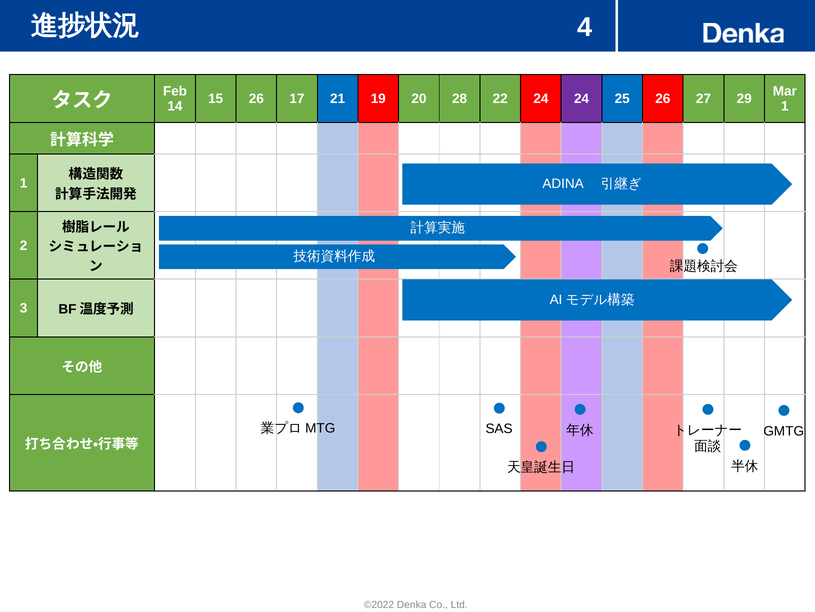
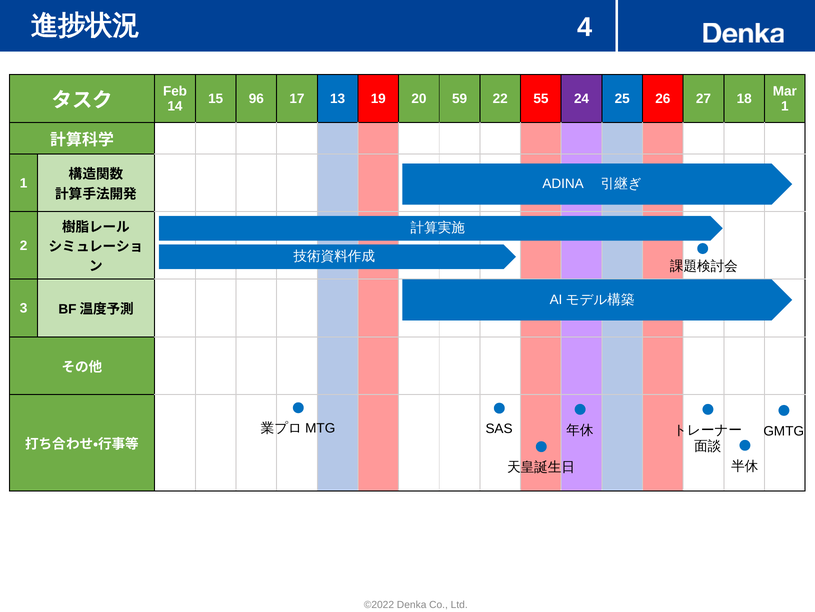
15 26: 26 -> 96 (256, 99)
21: 21 -> 13 (338, 99)
28: 28 -> 59 (460, 99)
22 24: 24 -> 55 (541, 99)
29: 29 -> 18 (744, 99)
